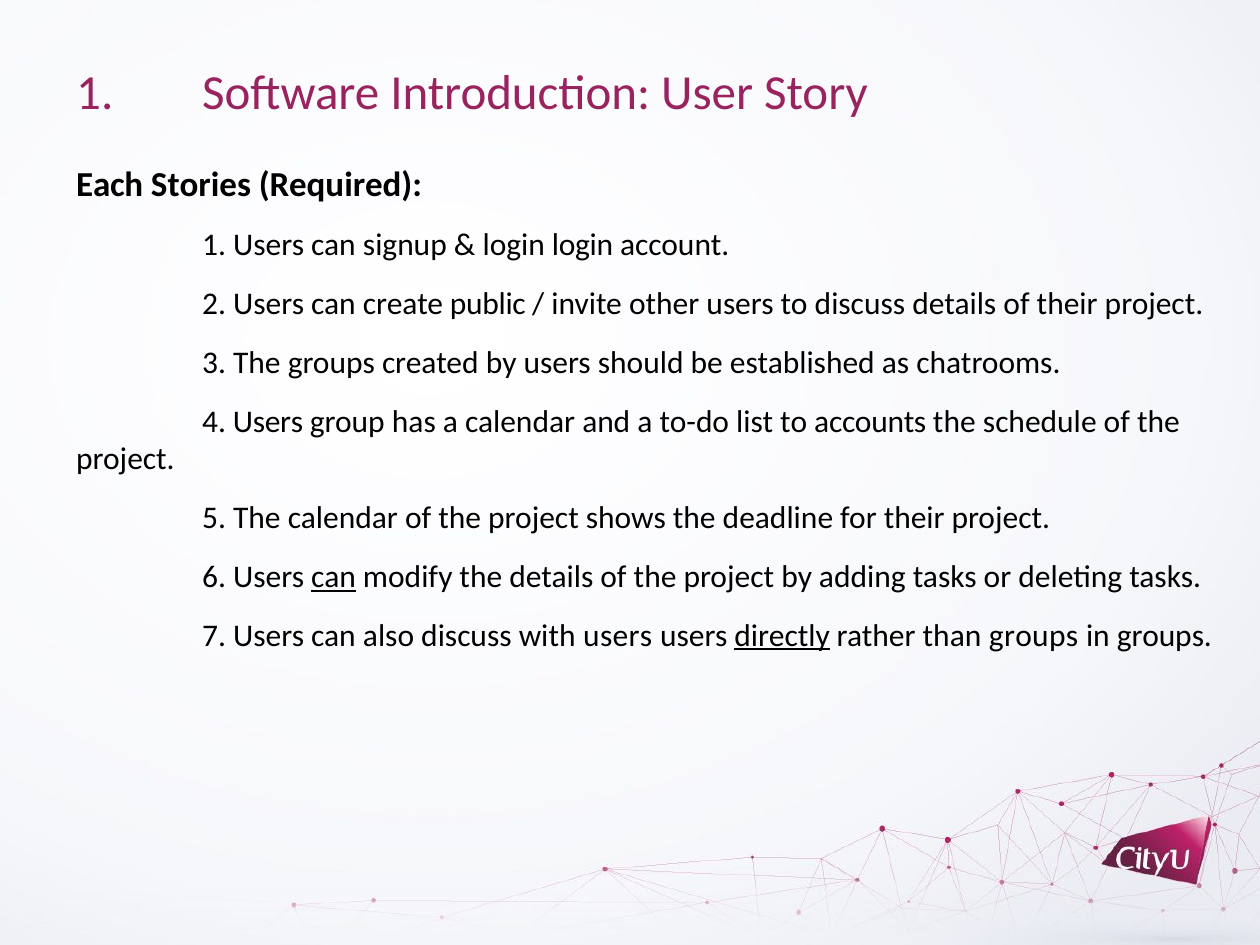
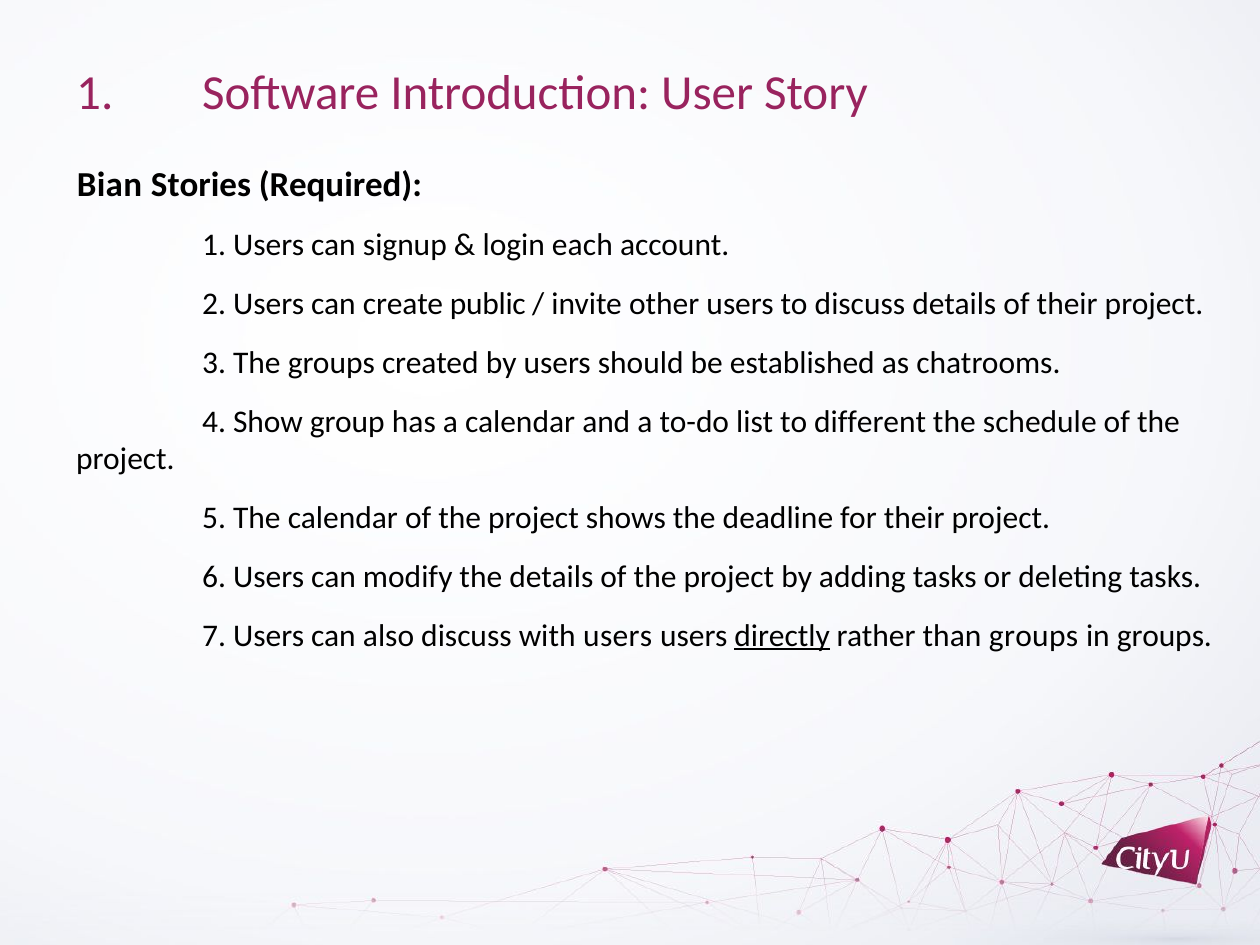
Each: Each -> Bian (109, 185)
login login: login -> each (582, 245)
4 Users: Users -> Show (268, 422)
accounts: accounts -> different (870, 422)
can underline: present -> none (333, 577)
